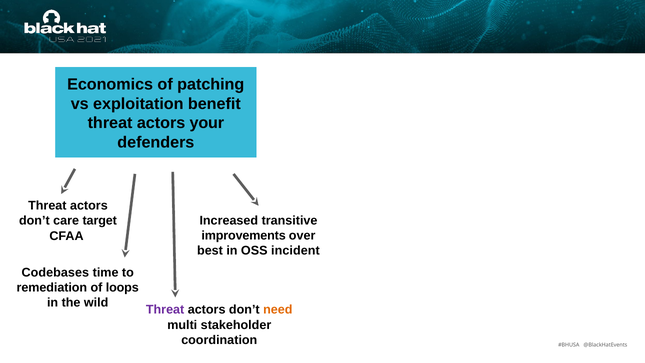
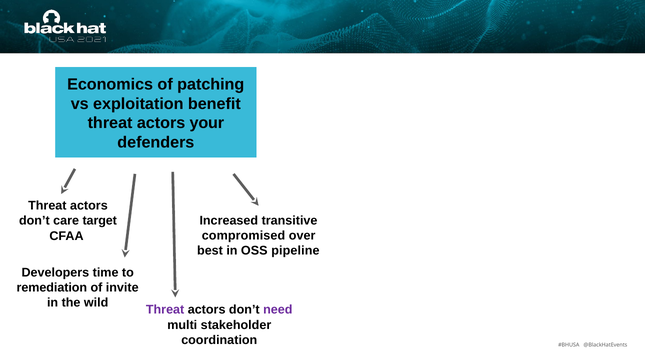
improvements: improvements -> compromised (243, 236)
incident: incident -> pipeline (295, 251)
Codebases: Codebases -> Developers (55, 272)
loops: loops -> invite (122, 287)
need colour: orange -> purple (278, 310)
